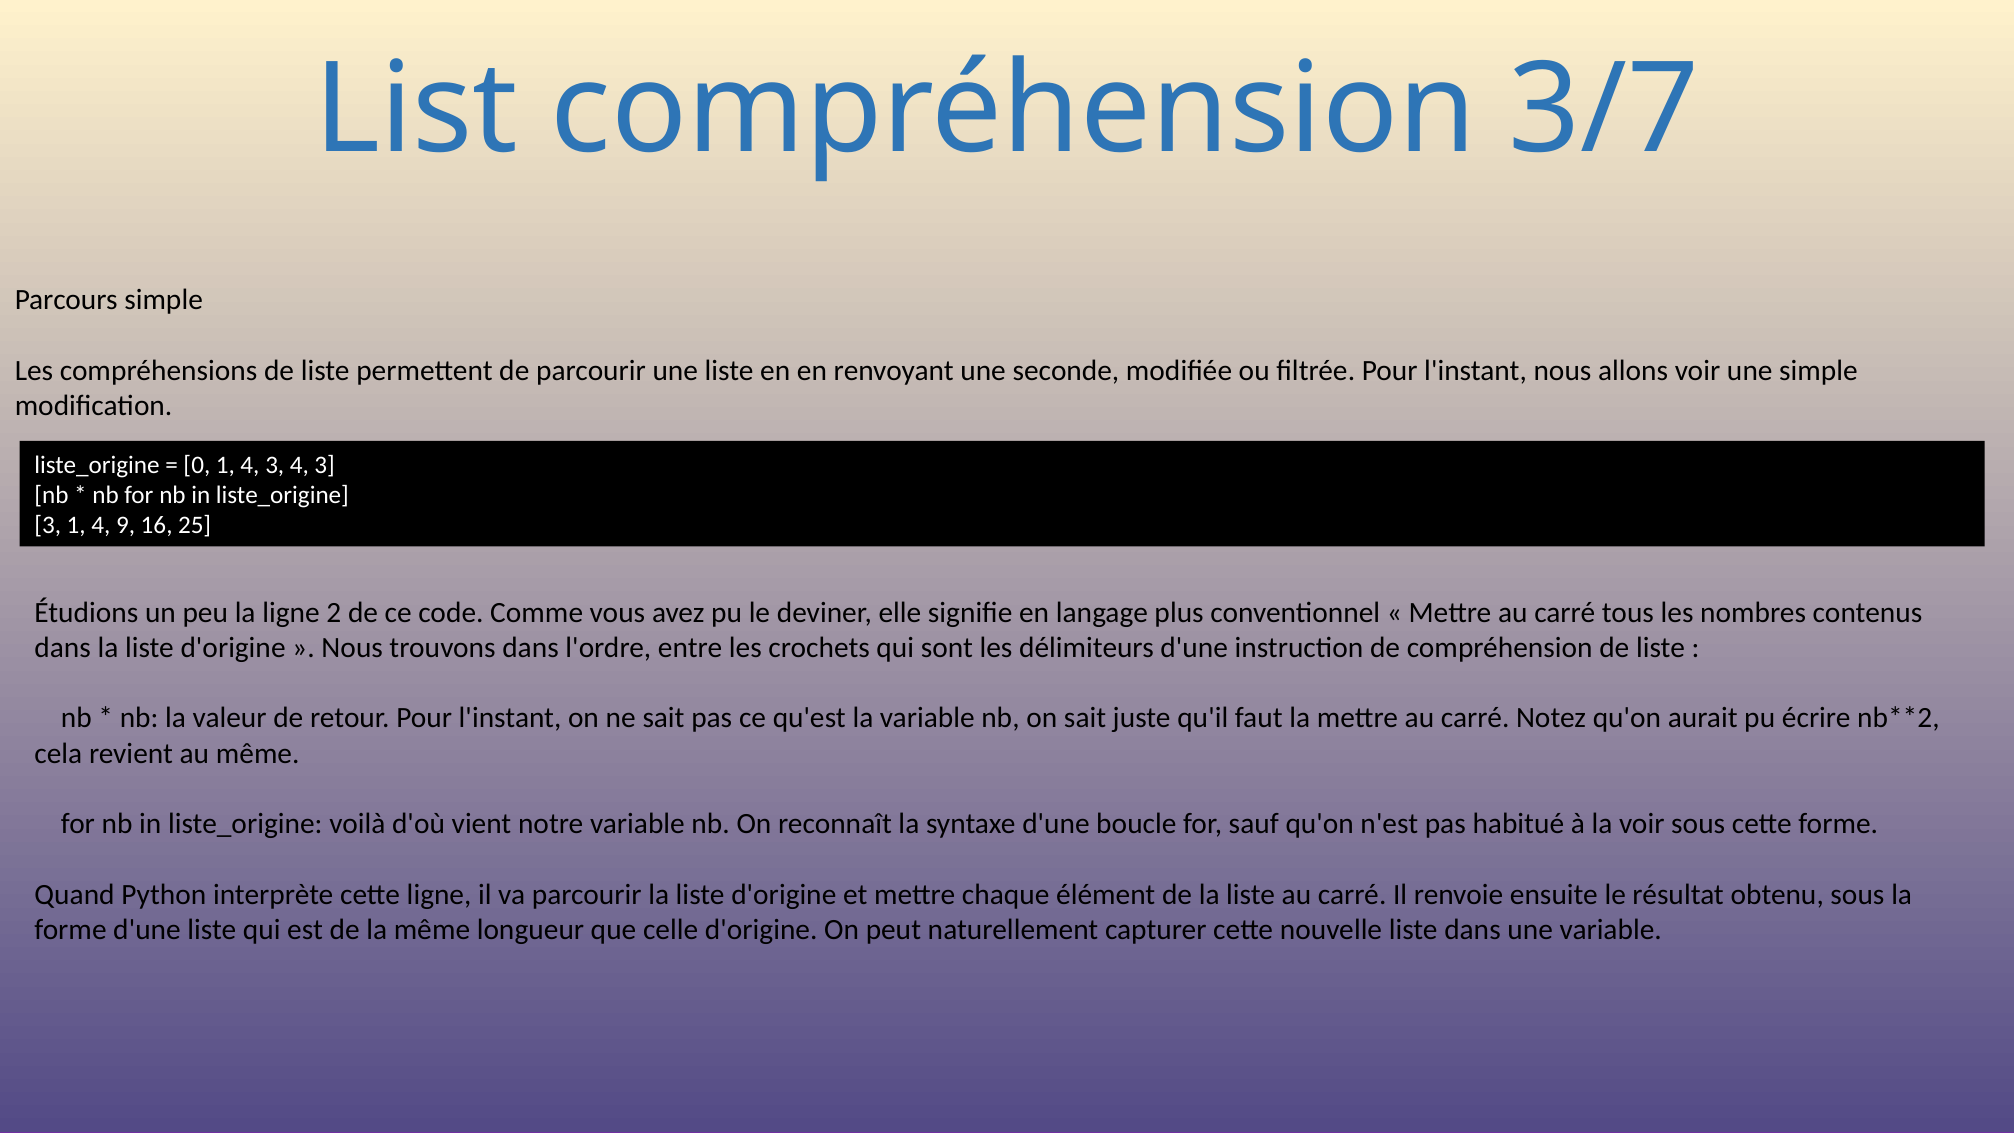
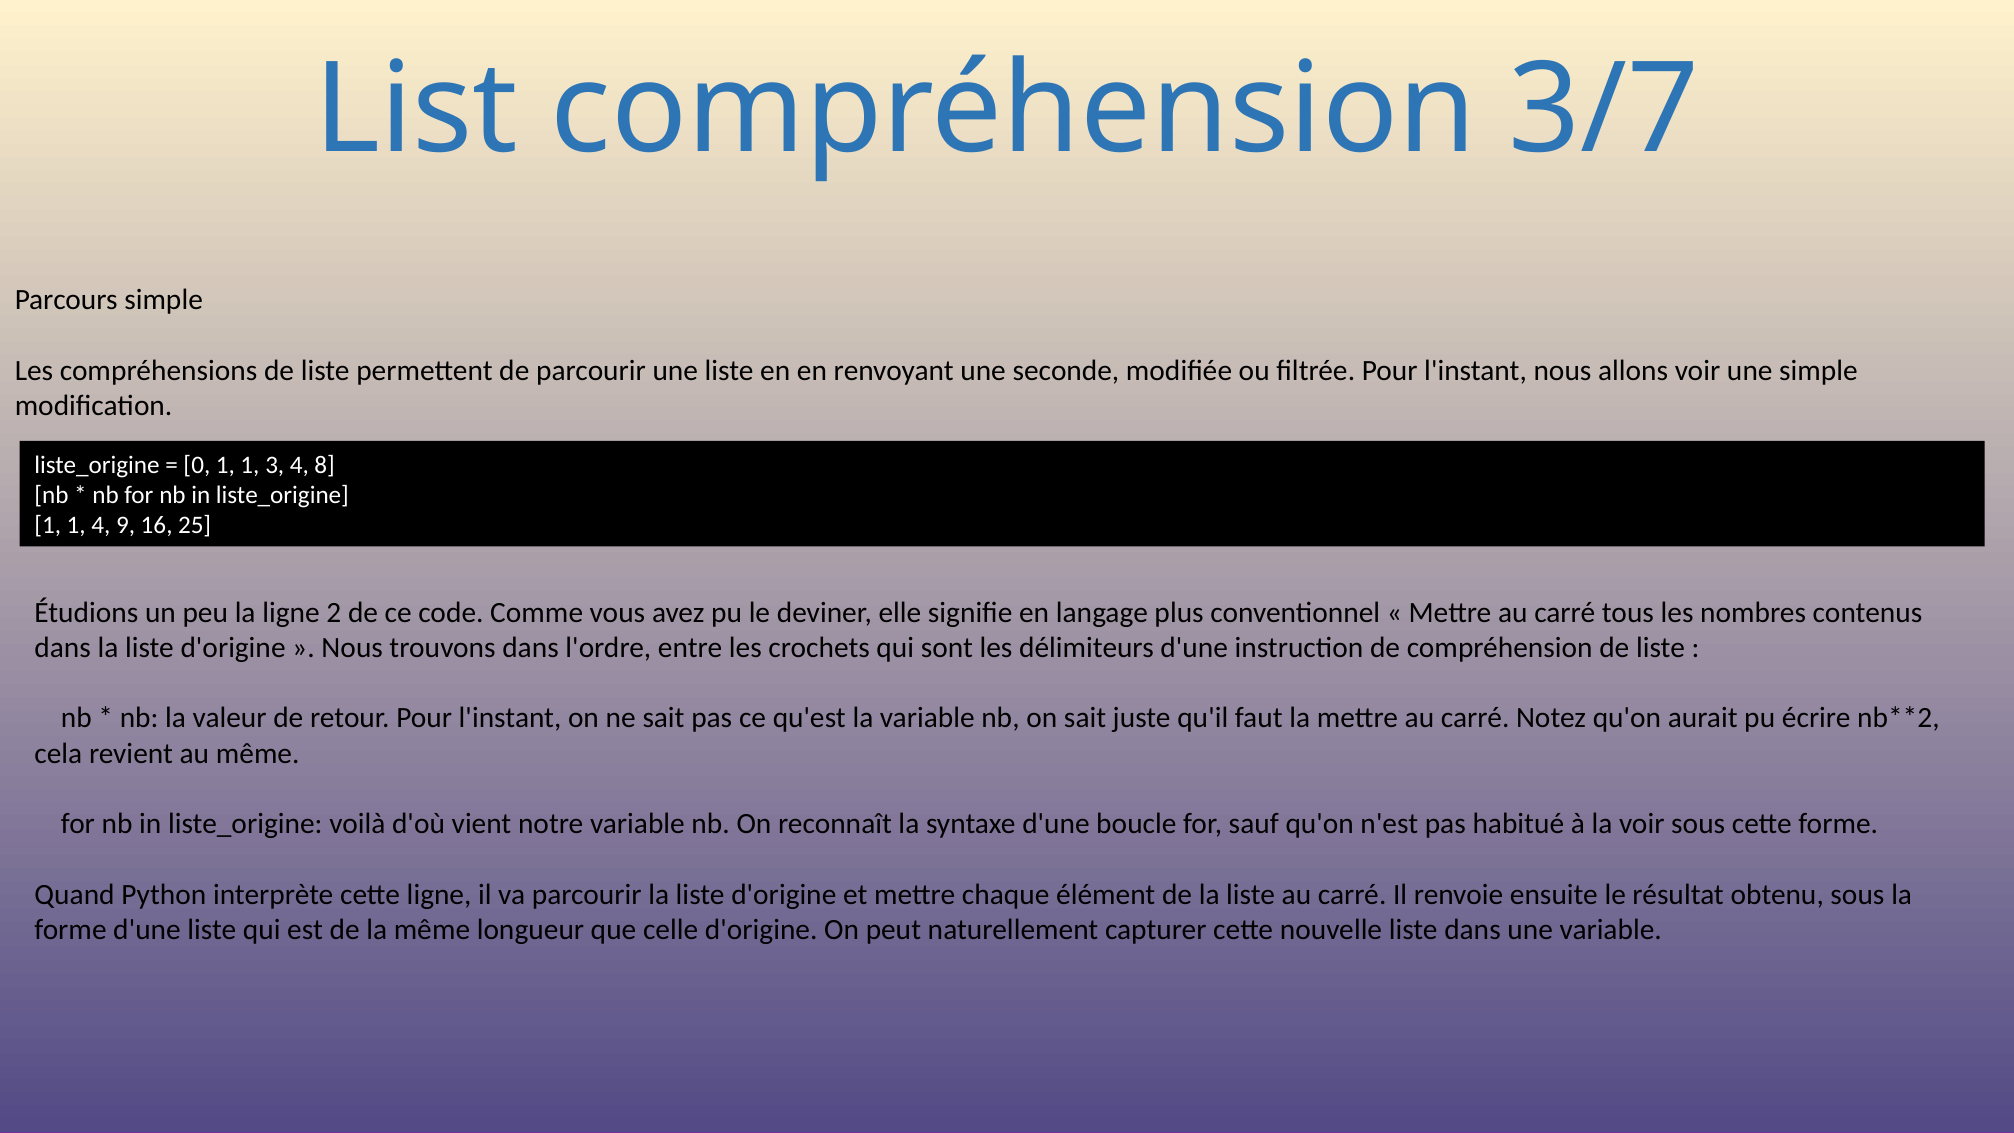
0 1 4: 4 -> 1 (250, 465)
3 4 3: 3 -> 8 (325, 465)
3: 3 -> 1 (48, 525)
